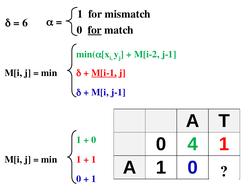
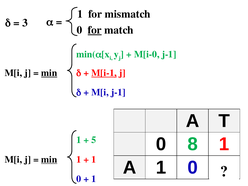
6: 6 -> 3 (25, 23)
M[i-2: M[i-2 -> M[i-0 (147, 54)
min underline: none -> present (49, 73)
4: 4 -> 8 (193, 144)
0: 0 -> 5 (94, 140)
min underline: none -> present (49, 159)
